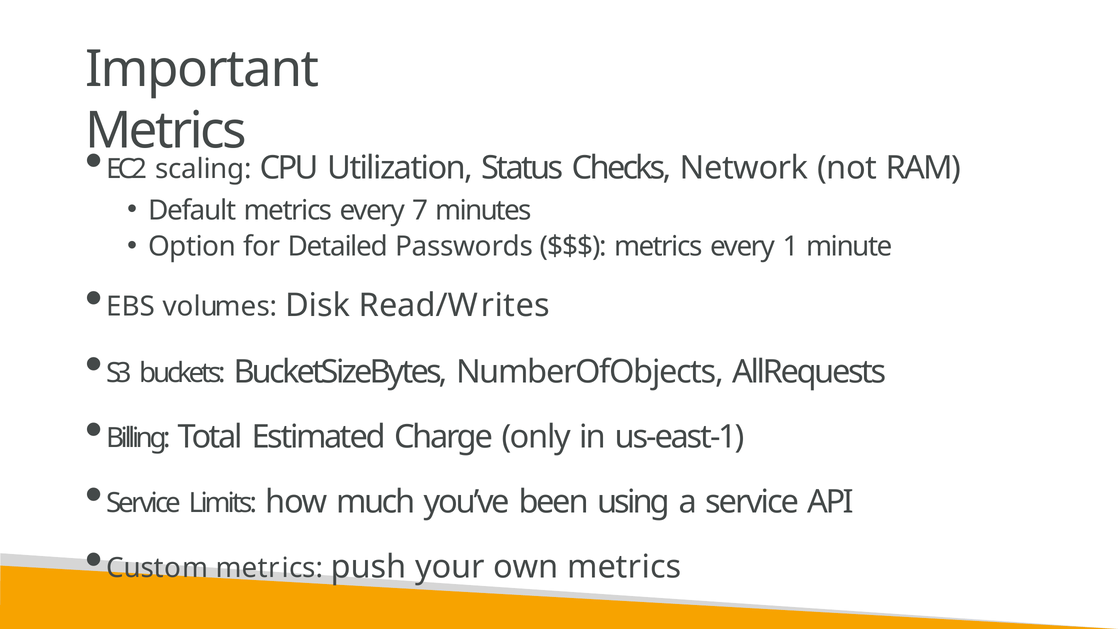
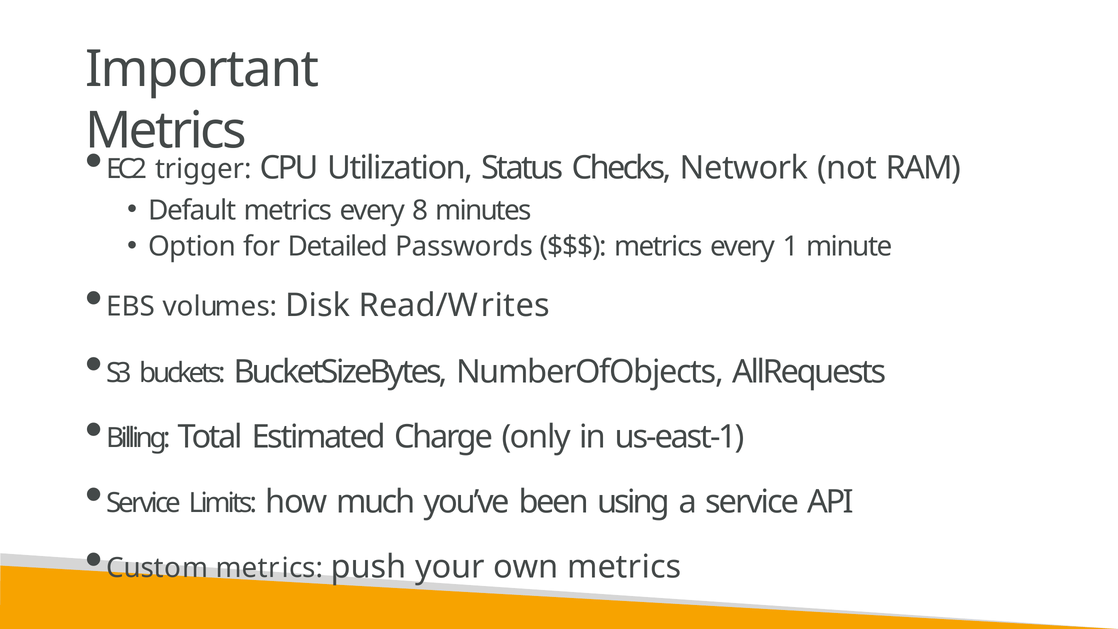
scaling: scaling -> trigger (203, 169)
7: 7 -> 8 (420, 210)
